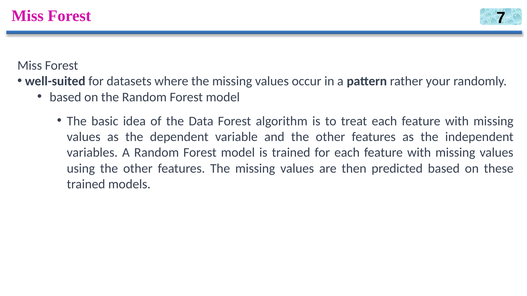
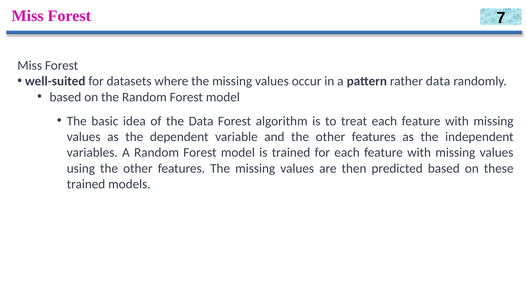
rather your: your -> data (438, 81)
